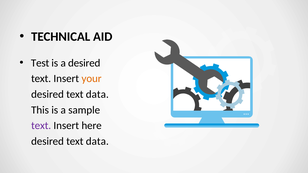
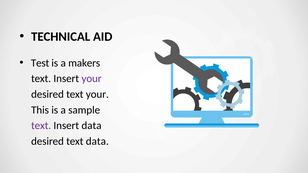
a desired: desired -> makers (84, 63)
your colour: orange -> purple (92, 79)
data: data -> your (97, 94)
Insert here: here -> data (92, 126)
